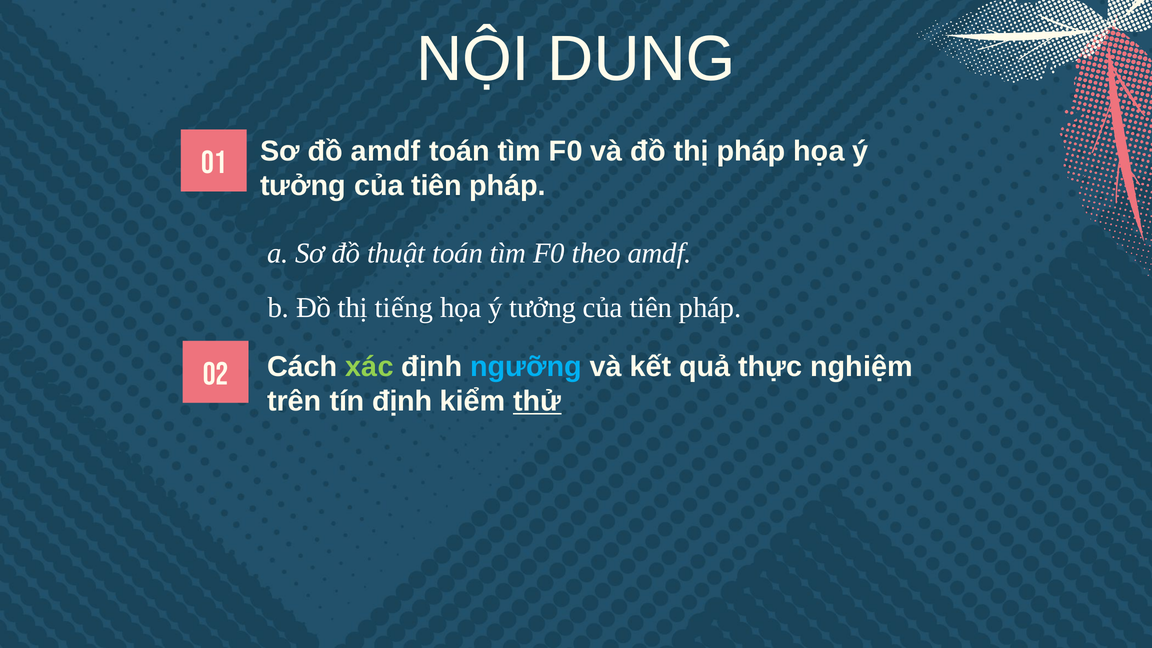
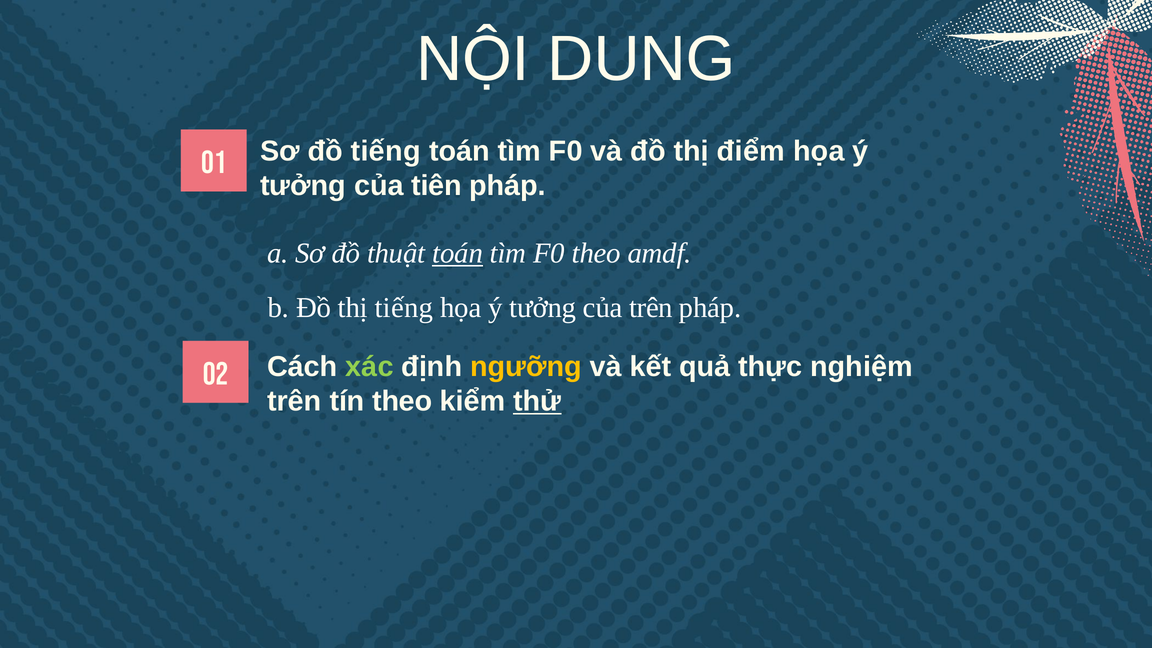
đồ amdf: amdf -> tiếng (386, 151)
thị pháp: pháp -> điểm (751, 151)
toán underline: none -> present (458, 253)
tiên: tiên -> trên (651, 308)
ngưỡng colour: light blue -> yellow (526, 367)
tín định: định -> theo (402, 401)
